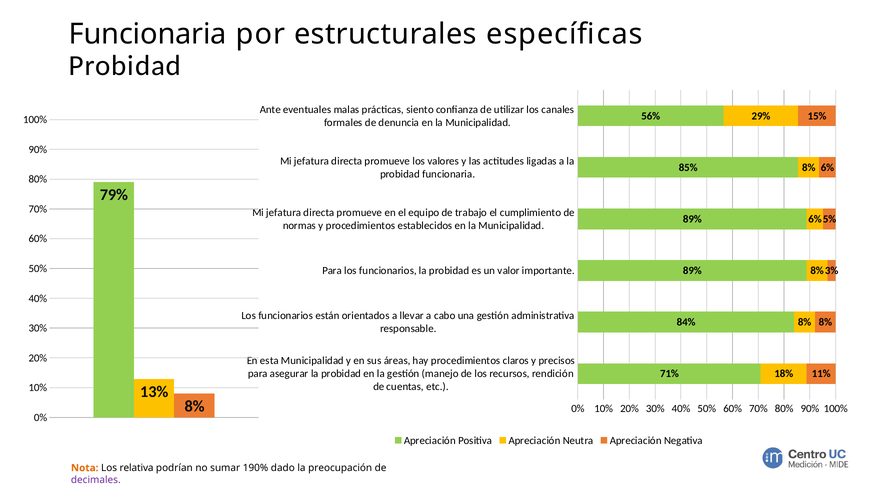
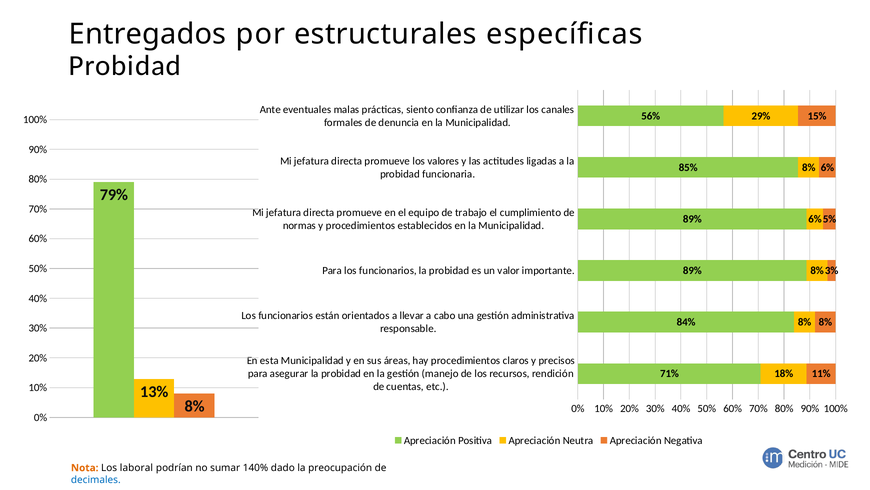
Funcionaria: Funcionaria -> Entregados (148, 34)
relativa: relativa -> laboral (136, 467)
190%: 190% -> 140% (256, 467)
decimales colour: purple -> blue (96, 479)
